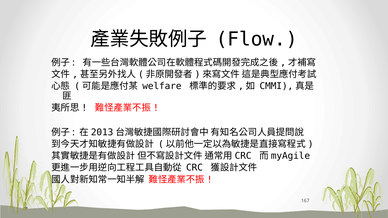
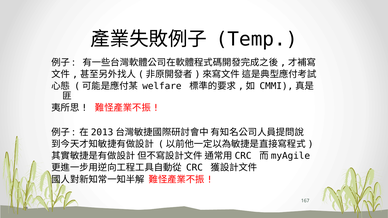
Flow: Flow -> Temp (257, 39)
